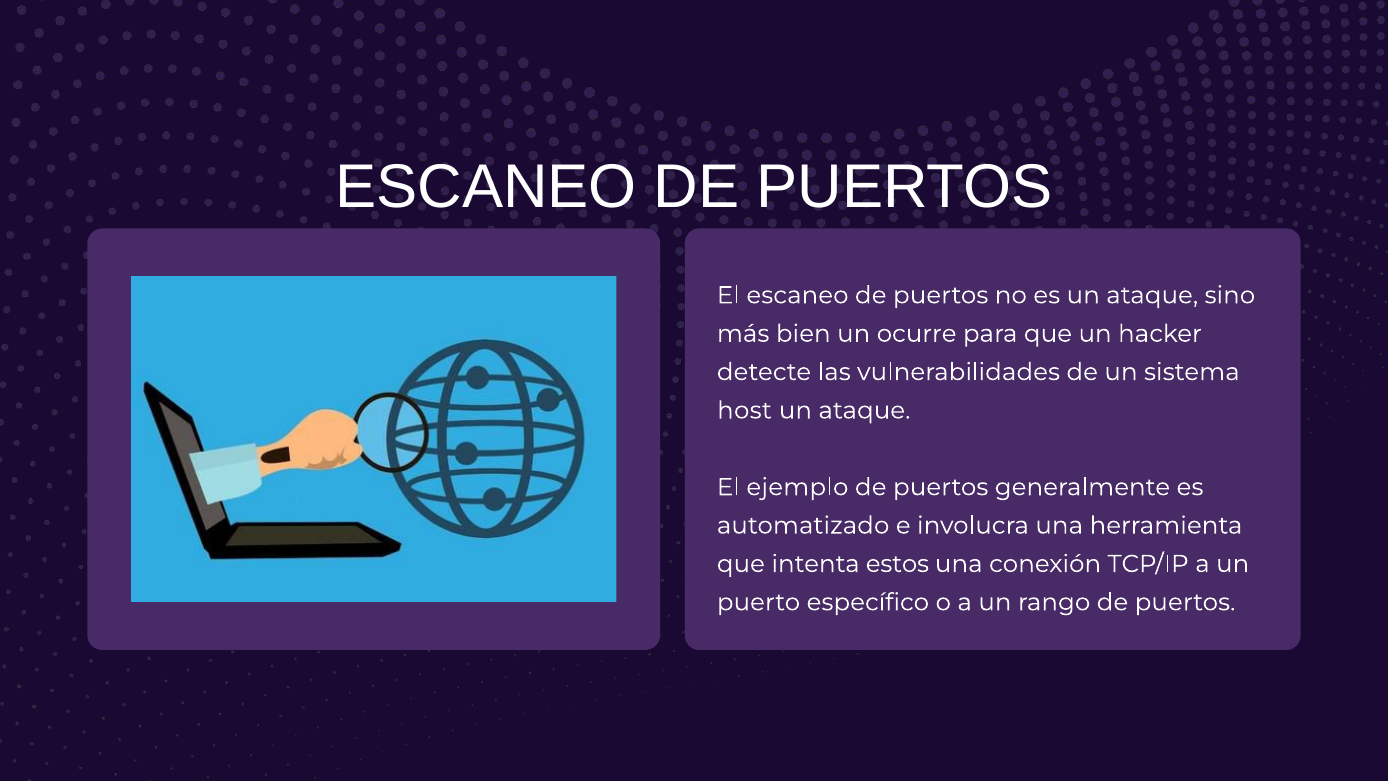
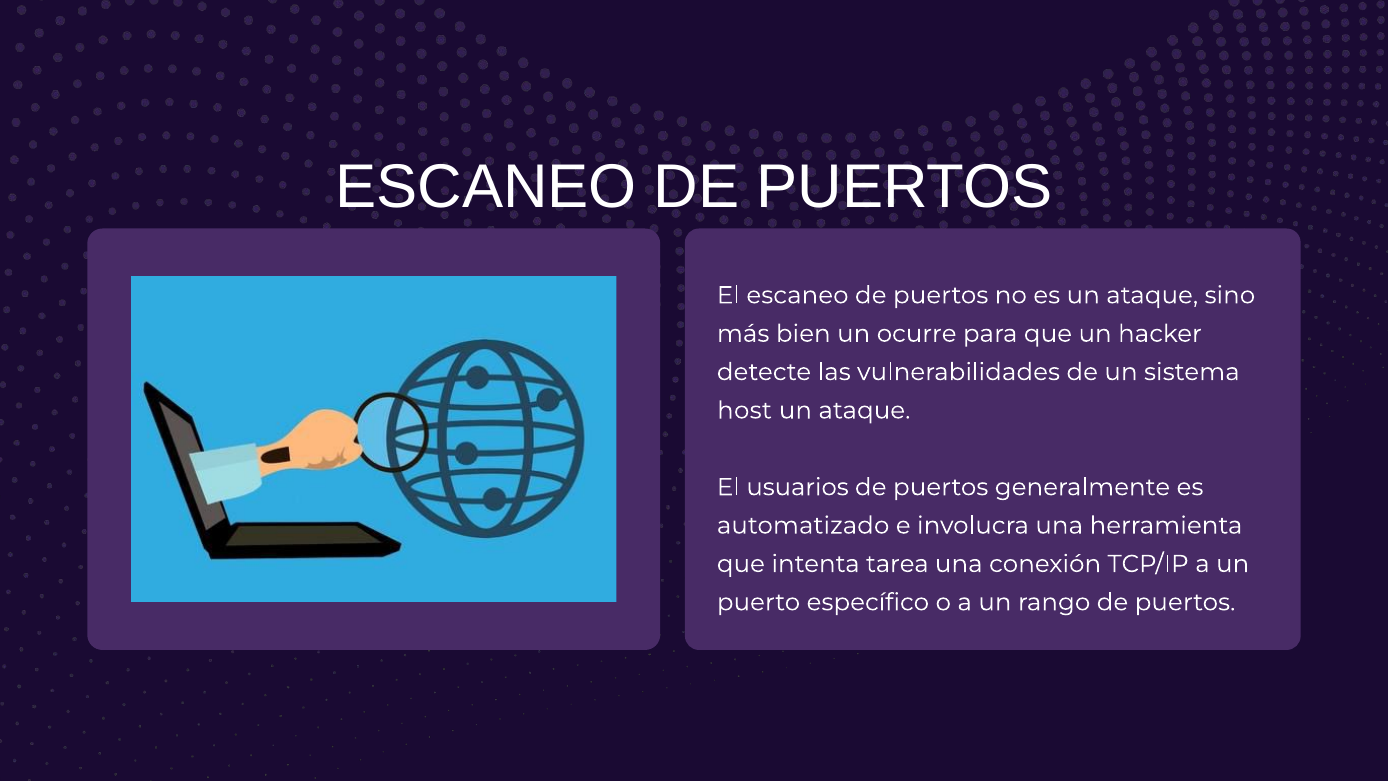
ejemplo: ejemplo -> usuarios (798, 487)
estos: estos -> tarea (897, 564)
